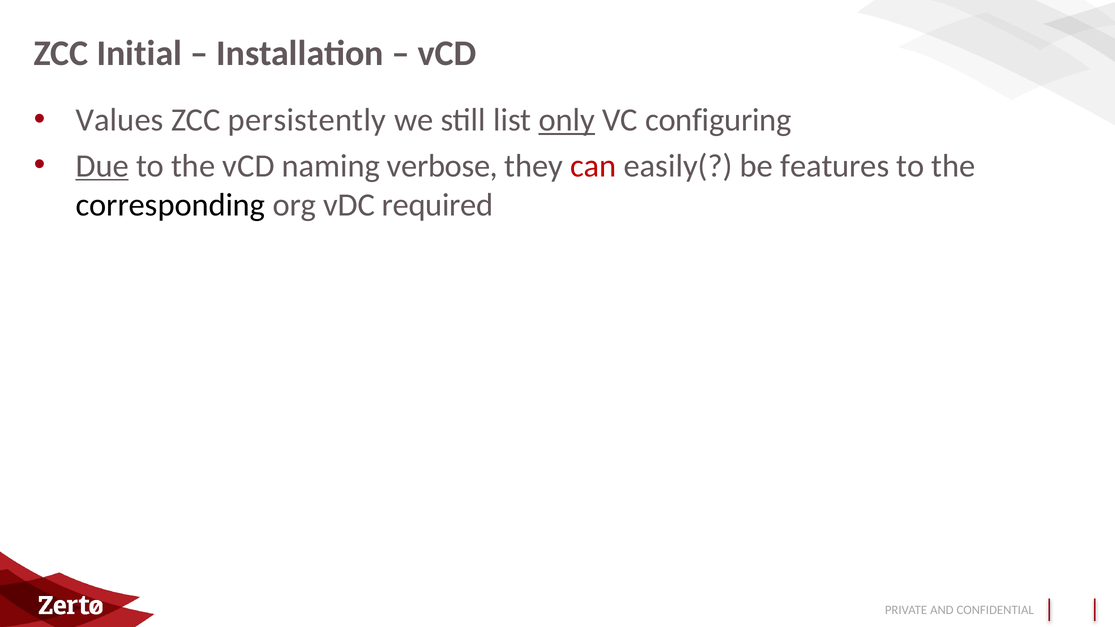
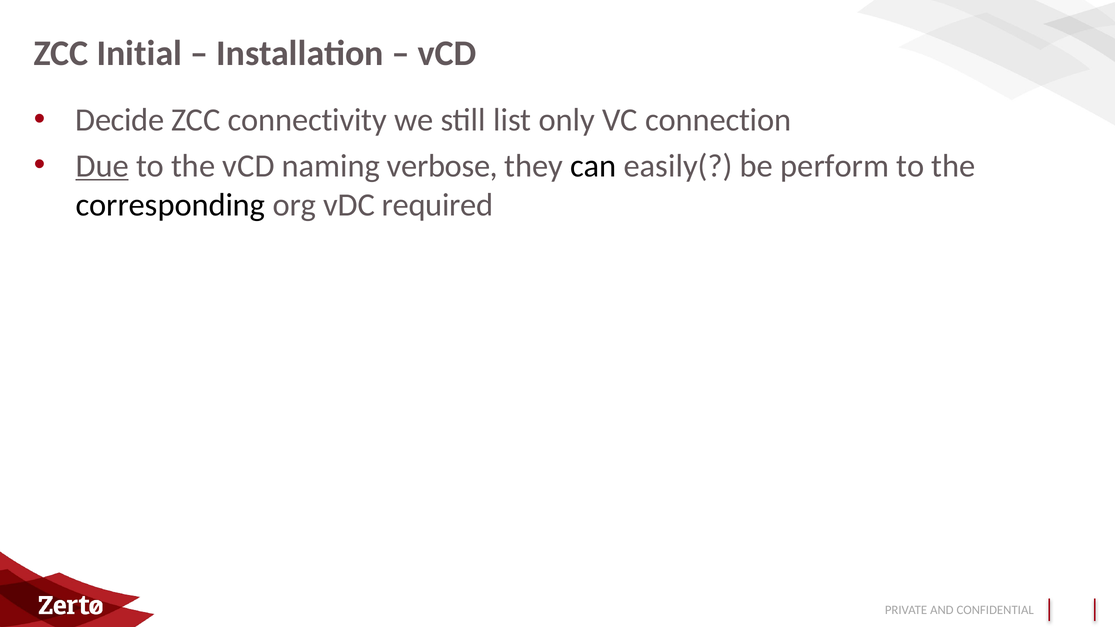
Values: Values -> Decide (120, 120)
persistently: persistently -> connectivity (307, 120)
only underline: present -> none (567, 120)
configuring: configuring -> connection (718, 120)
can colour: red -> black (593, 166)
features: features -> perform (835, 166)
